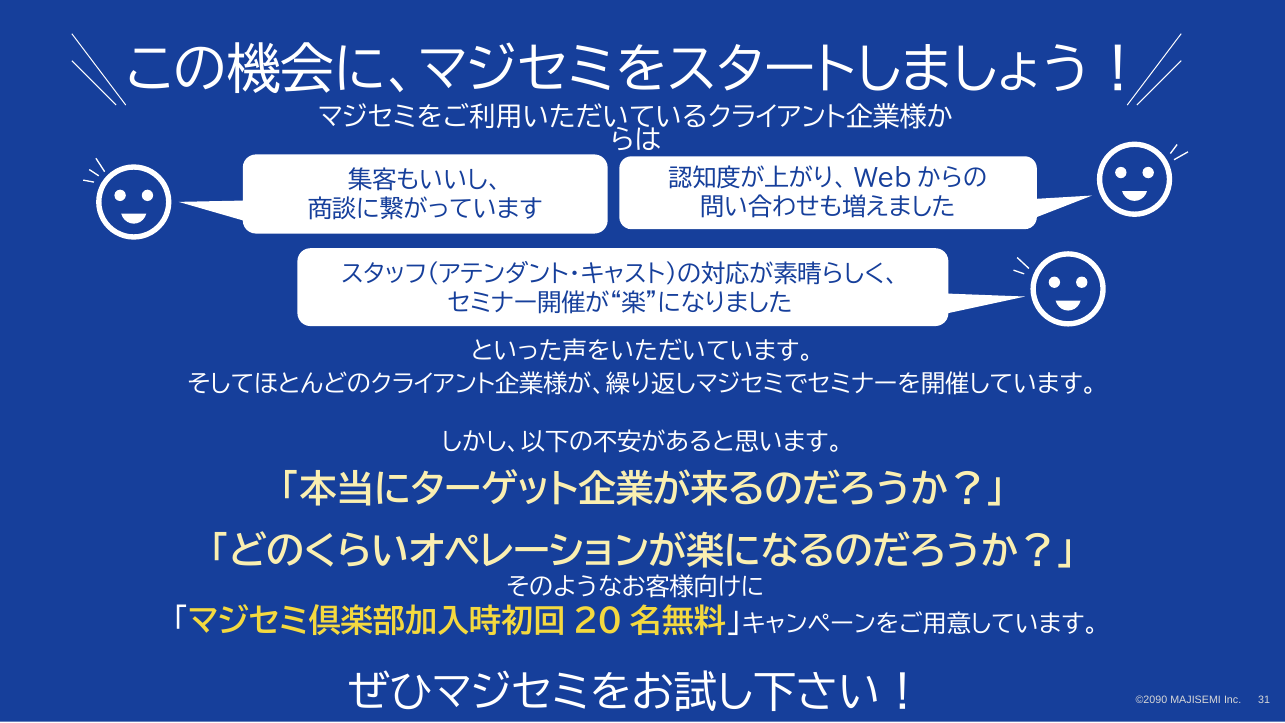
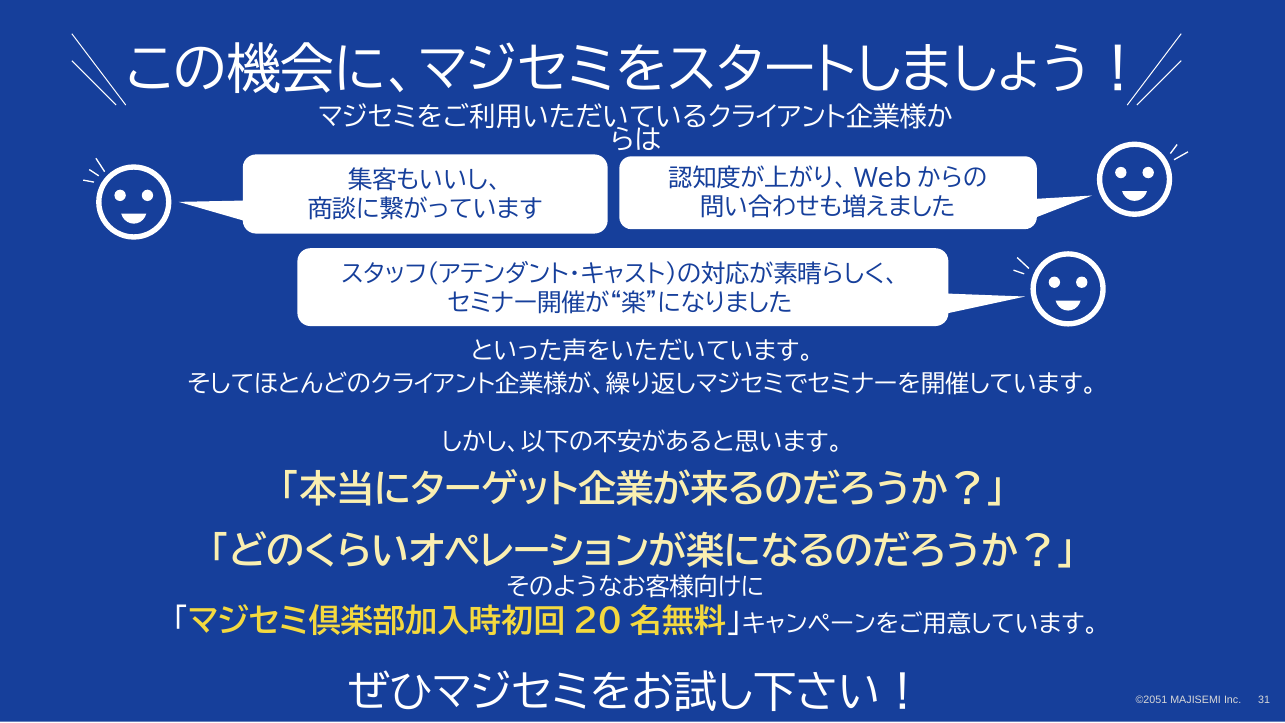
©2090: ©2090 -> ©2051 (1151, 700)
